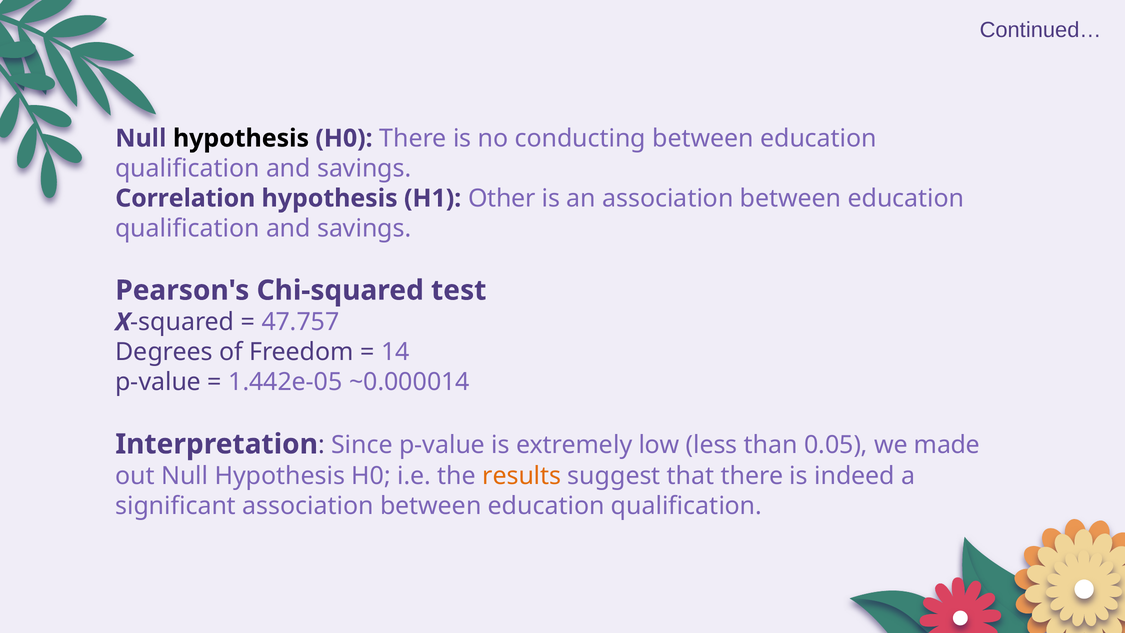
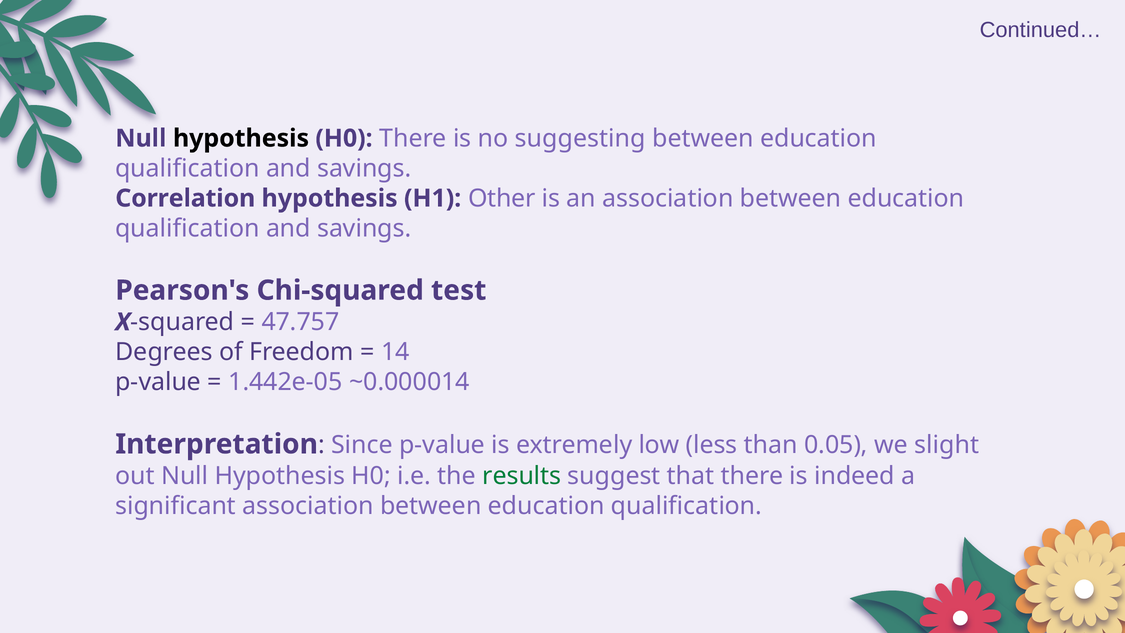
conducting: conducting -> suggesting (580, 138)
made: made -> slight (947, 445)
results colour: orange -> green (522, 476)
